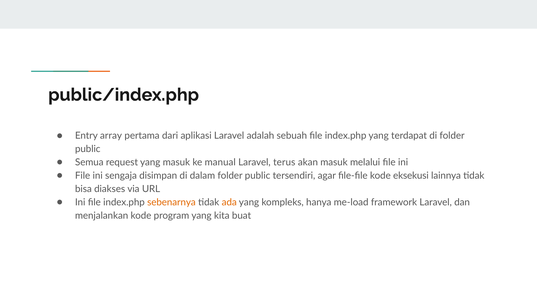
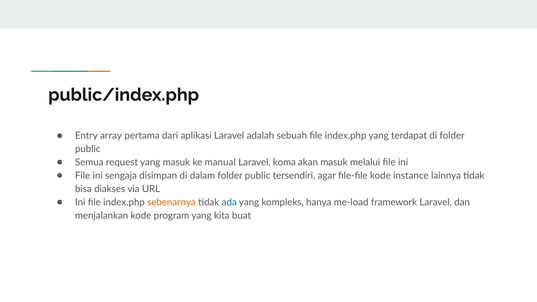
terus: terus -> koma (284, 162)
eksekusi: eksekusi -> instance (411, 176)
ada colour: orange -> blue (229, 202)
